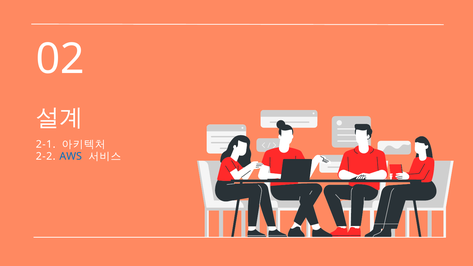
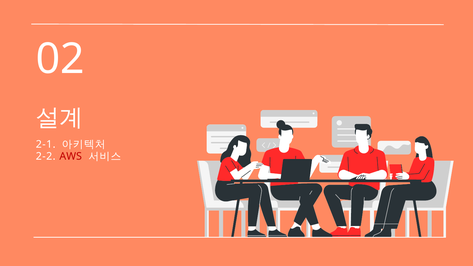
AWS colour: blue -> red (71, 156)
